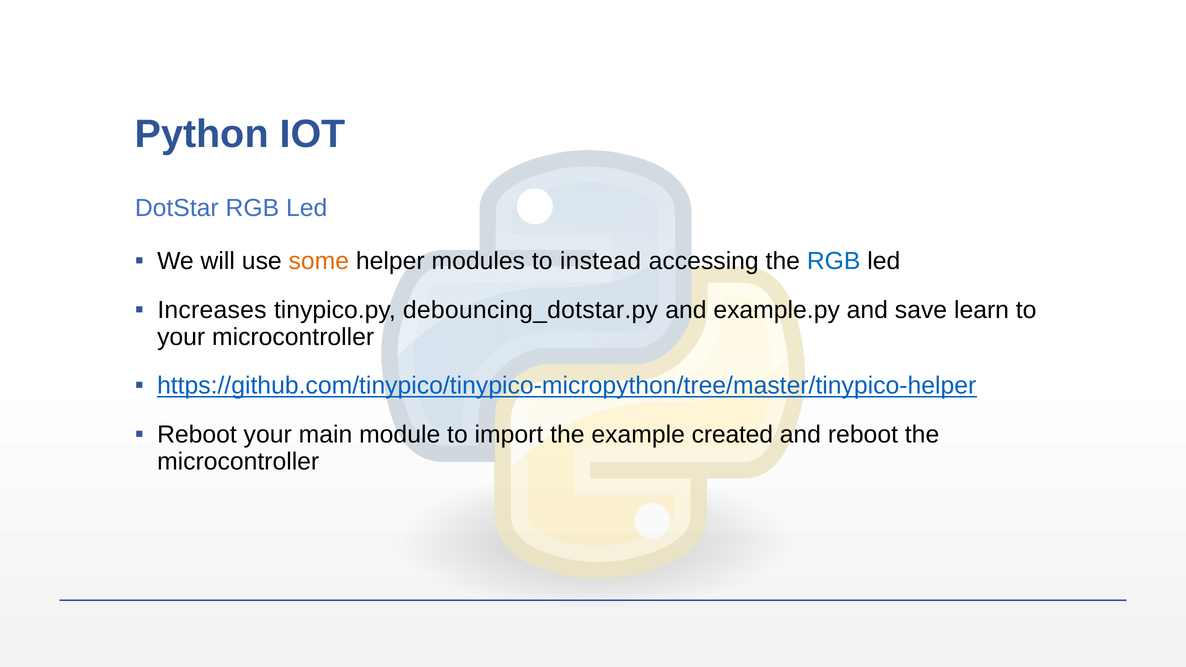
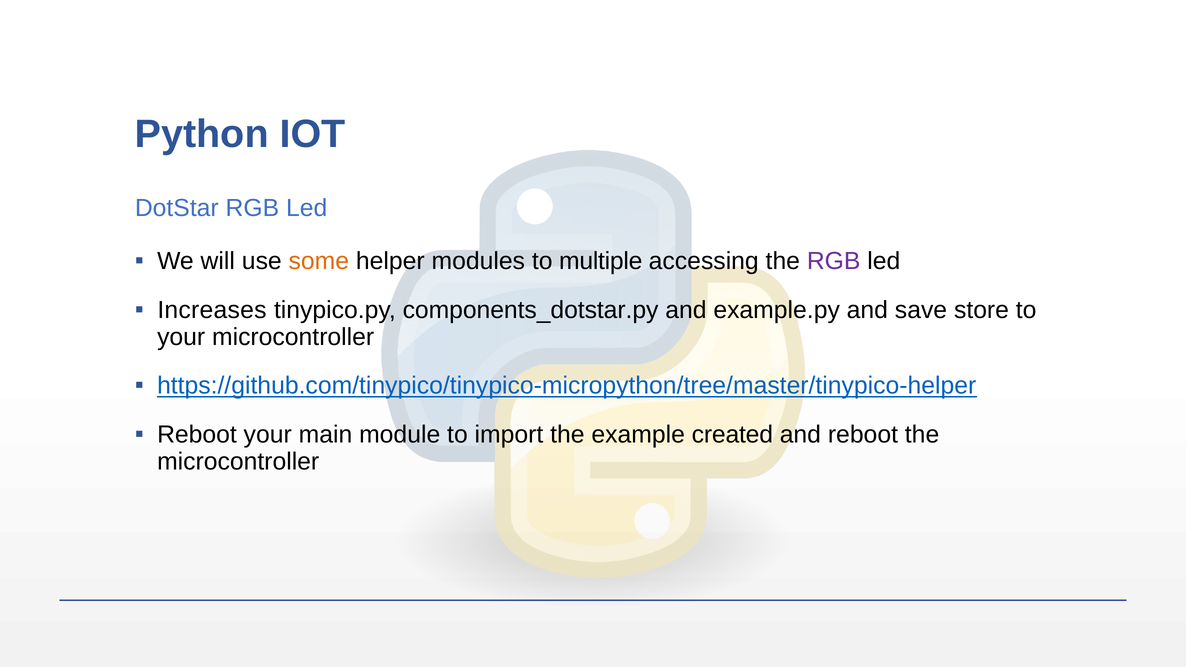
instead: instead -> multiple (601, 261)
RGB colour: blue -> purple (834, 261)
debouncing_dotstar.py: debouncing_dotstar.py -> components_dotstar.py (531, 310)
learn: learn -> store (982, 310)
